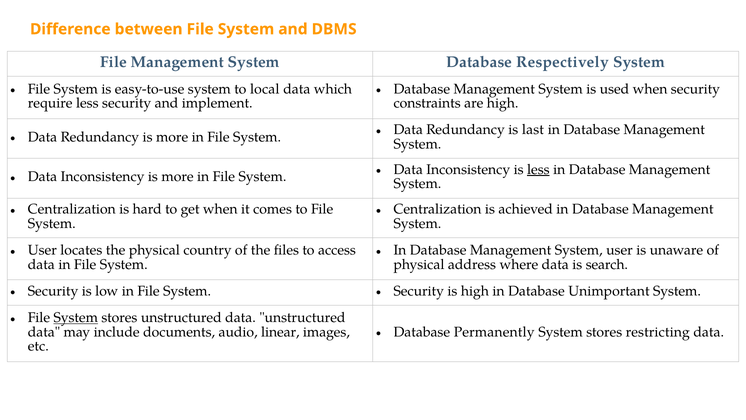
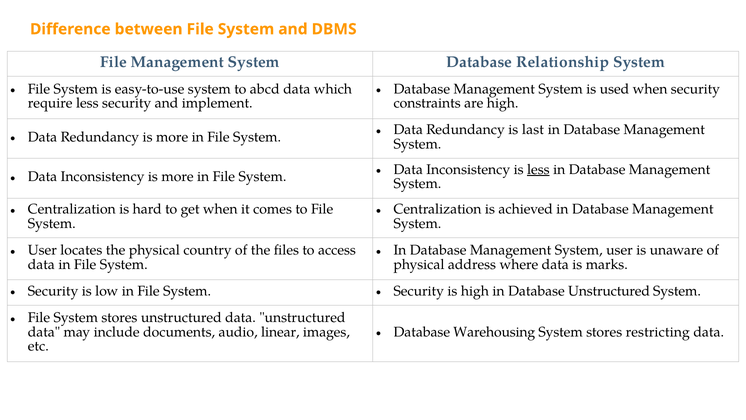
Respectively: Respectively -> Relationship (563, 62)
local: local -> abcd (265, 89)
search: search -> marks (607, 264)
Database Unimportant: Unimportant -> Unstructured (609, 291)
System underline: present -> none (76, 318)
Permanently: Permanently -> Warehousing (494, 332)
